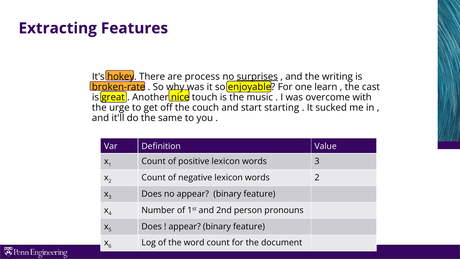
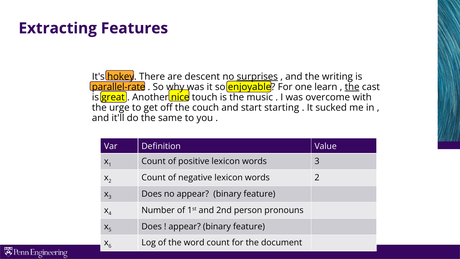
process: process -> descent (202, 76)
broken-rate: broken-rate -> parallel-rate (119, 87)
the underline: none -> present (352, 87)
